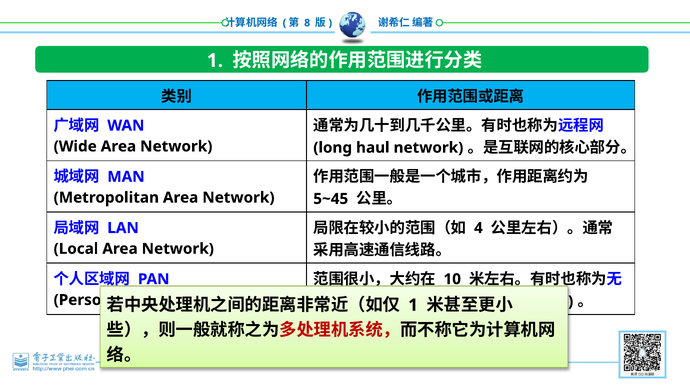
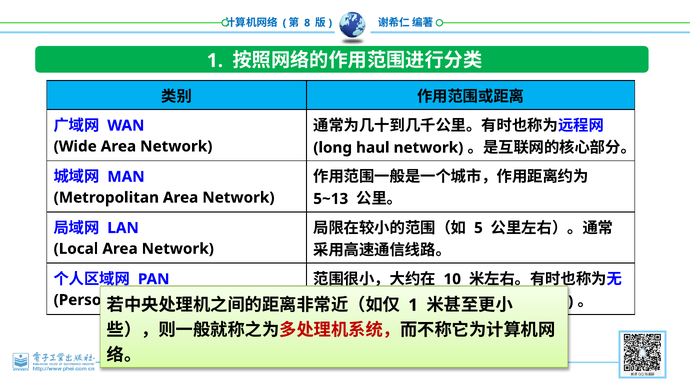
5~45: 5~45 -> 5~13 (331, 199)
4: 4 -> 5 (478, 228)
